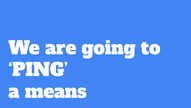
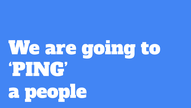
means: means -> people (56, 91)
